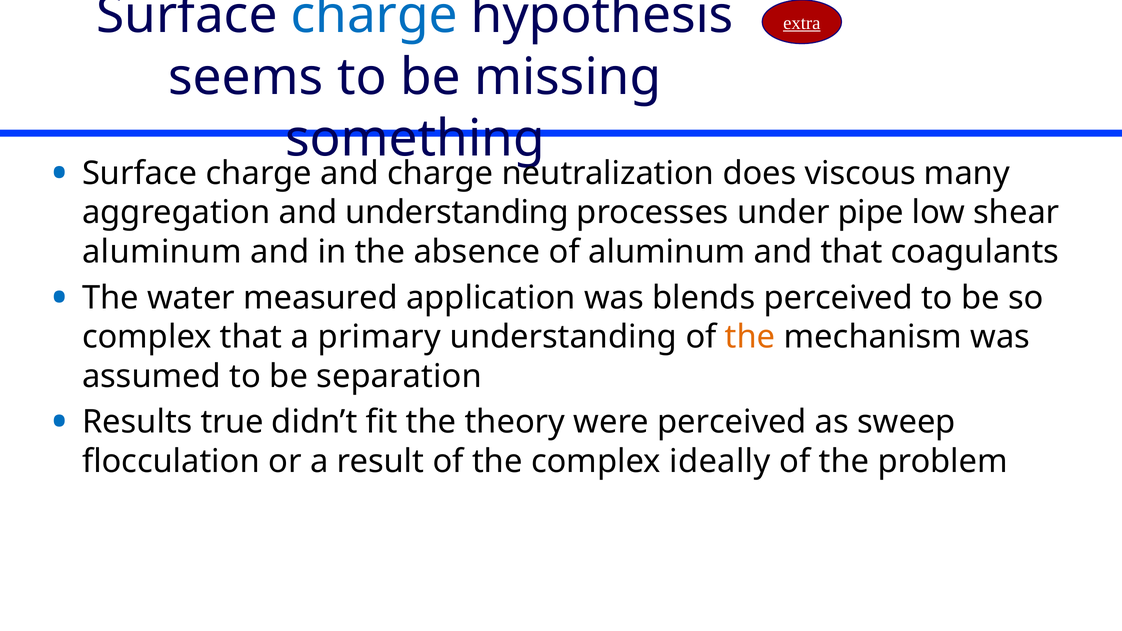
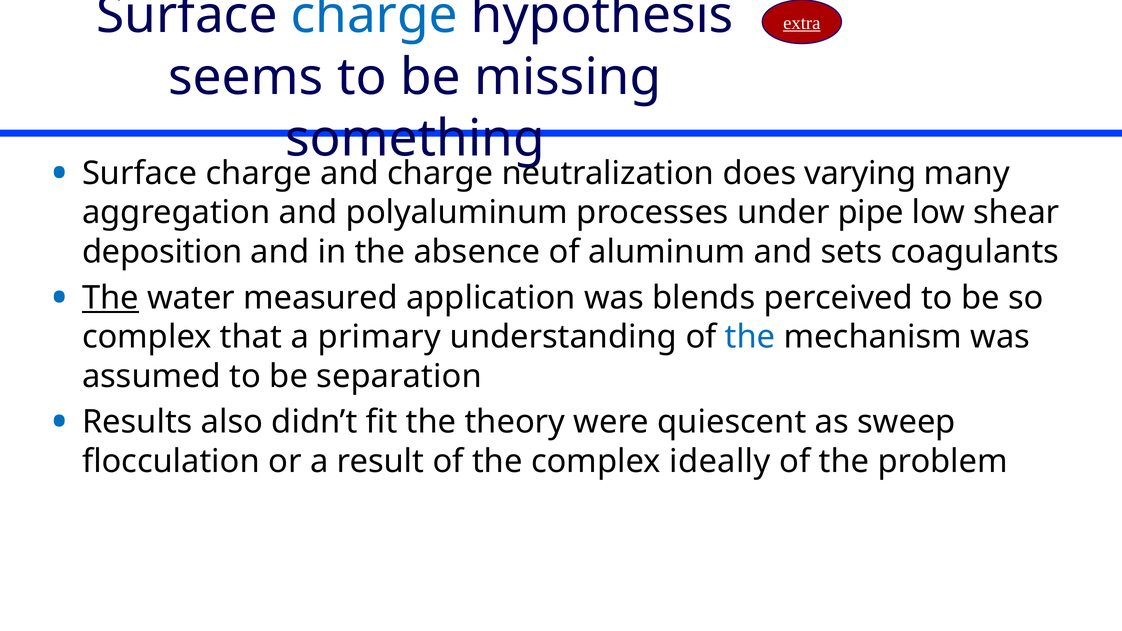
viscous: viscous -> varying (860, 173)
and understanding: understanding -> polyaluminum (457, 213)
aluminum: aluminum -> deposition (162, 252)
and that: that -> sets (852, 252)
The underline: none -> present (110, 298)
the colour: orange -> blue (750, 337)
true: true -> also (232, 422)
were perceived: perceived -> quiescent (732, 422)
